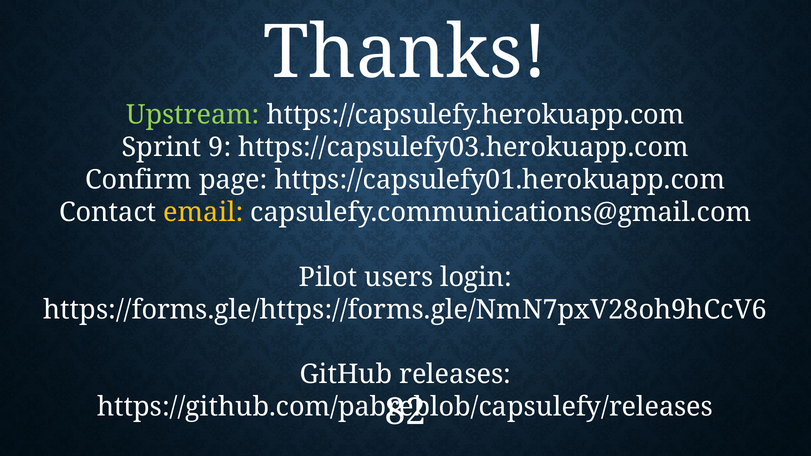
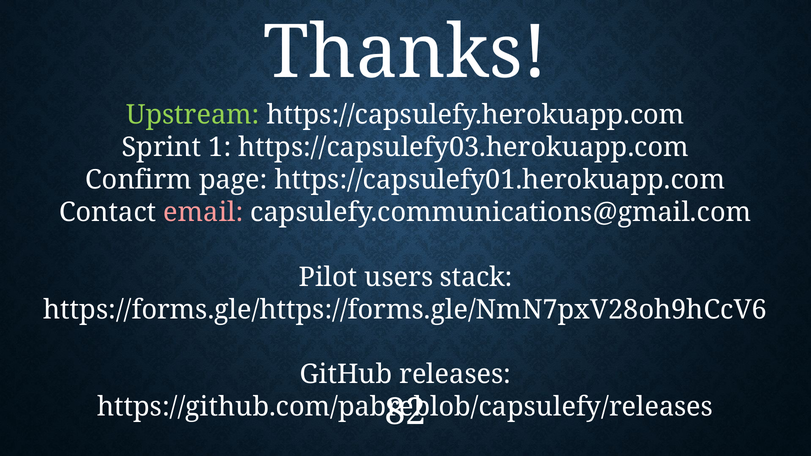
9: 9 -> 1 (220, 148)
email colour: yellow -> pink (203, 212)
login: login -> stack (476, 277)
